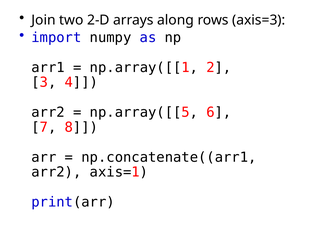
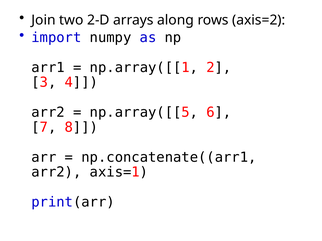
axis=3: axis=3 -> axis=2 (259, 20)
